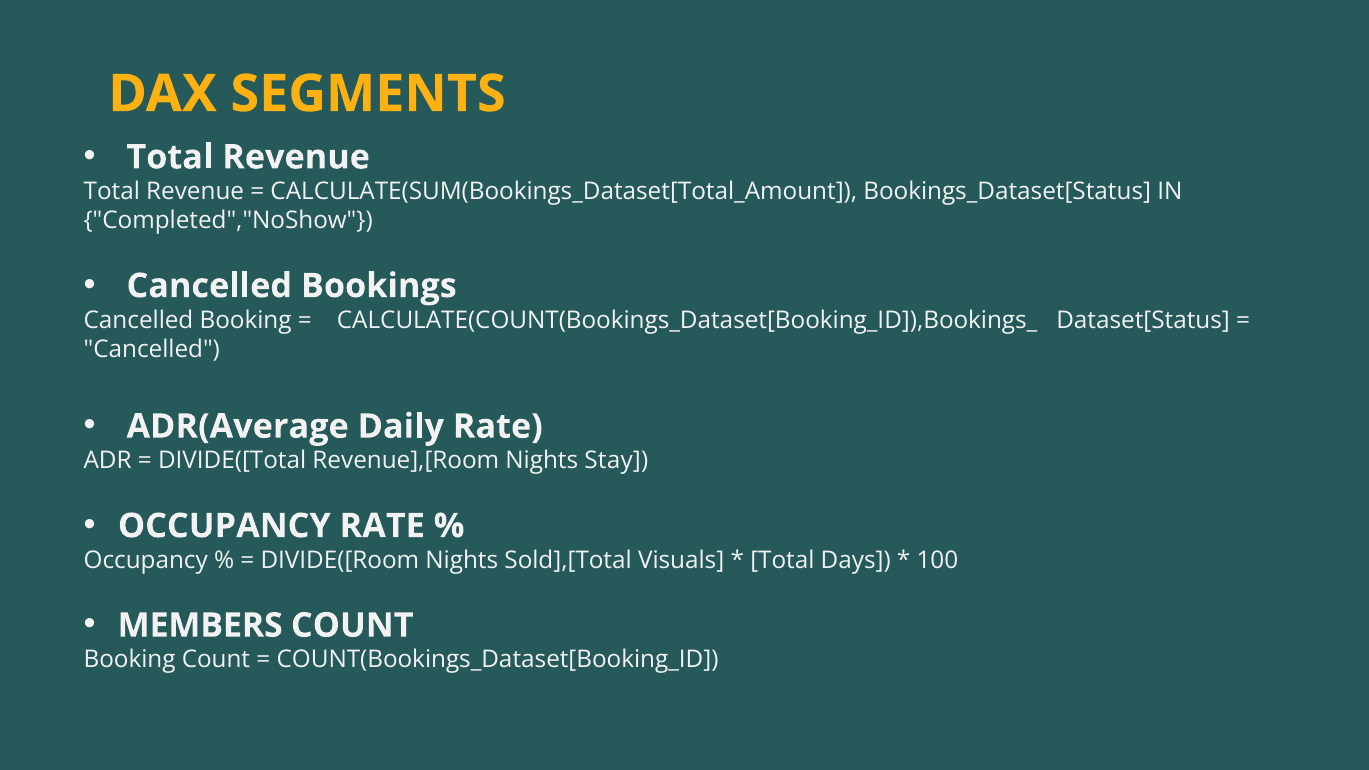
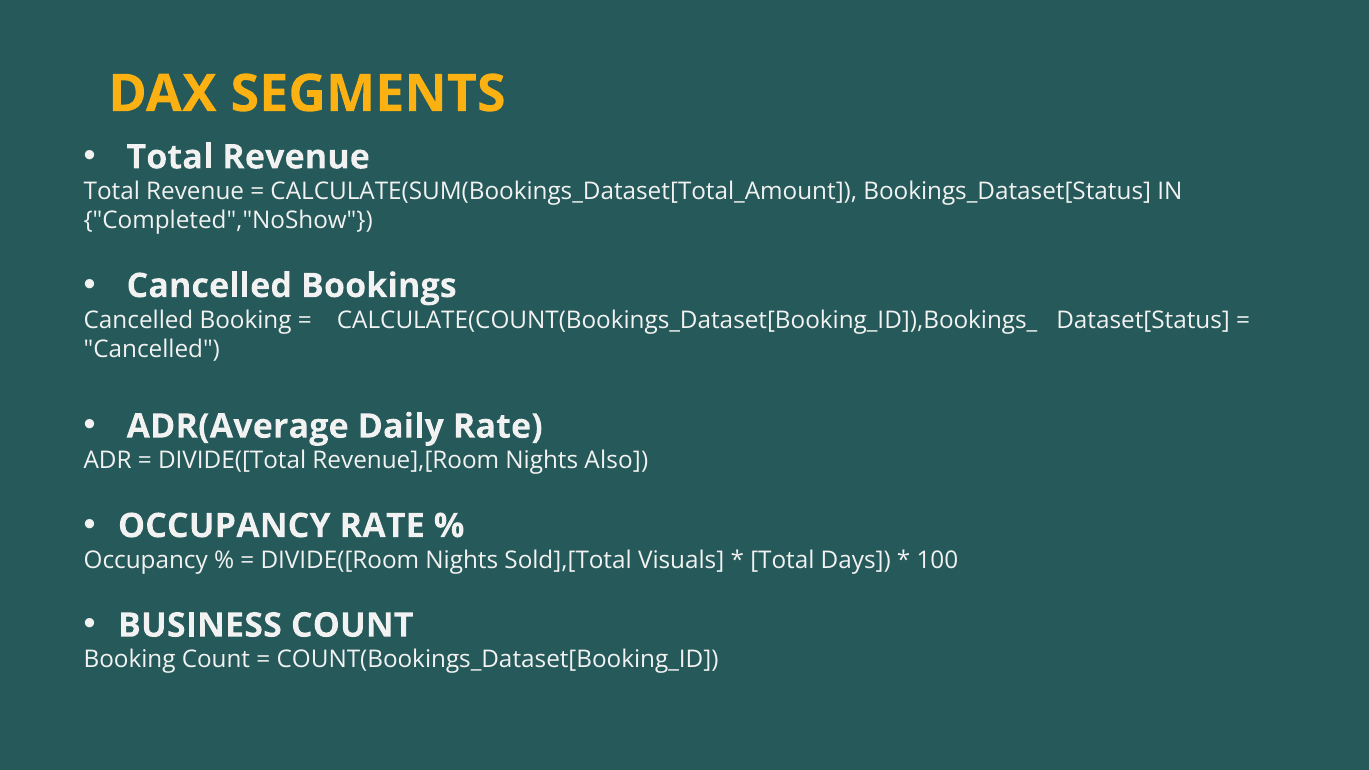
Stay: Stay -> Also (616, 461)
MEMBERS: MEMBERS -> BUSINESS (200, 625)
